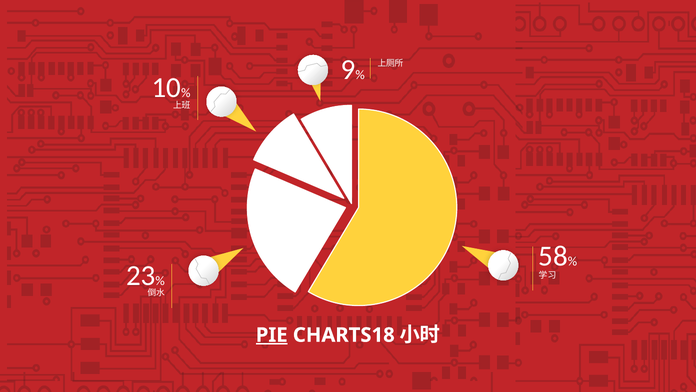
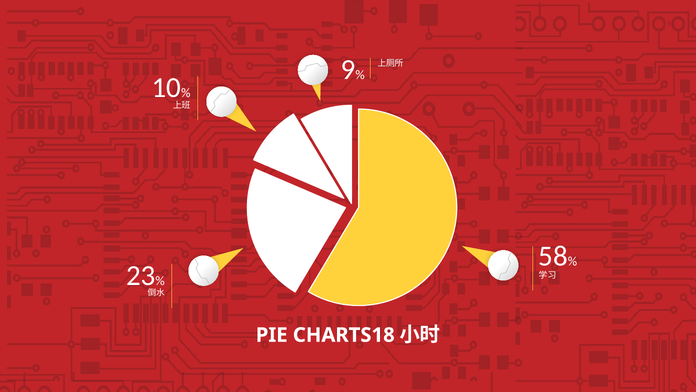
PIE underline: present -> none (272, 335)
